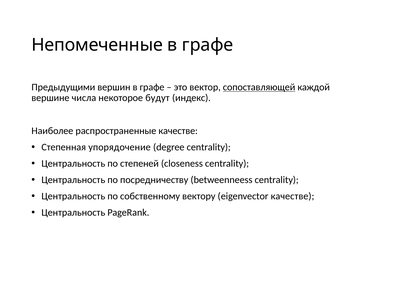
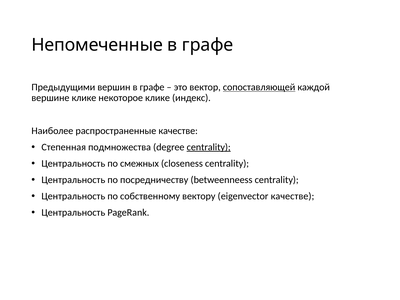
вершине числа: числа -> клике (84, 98)
некоторое будут: будут -> клике (158, 98)
упорядочение: упорядочение -> подмножества (120, 147)
centrality underline: none -> present (209, 147)
степеней: степеней -> смежных (140, 163)
